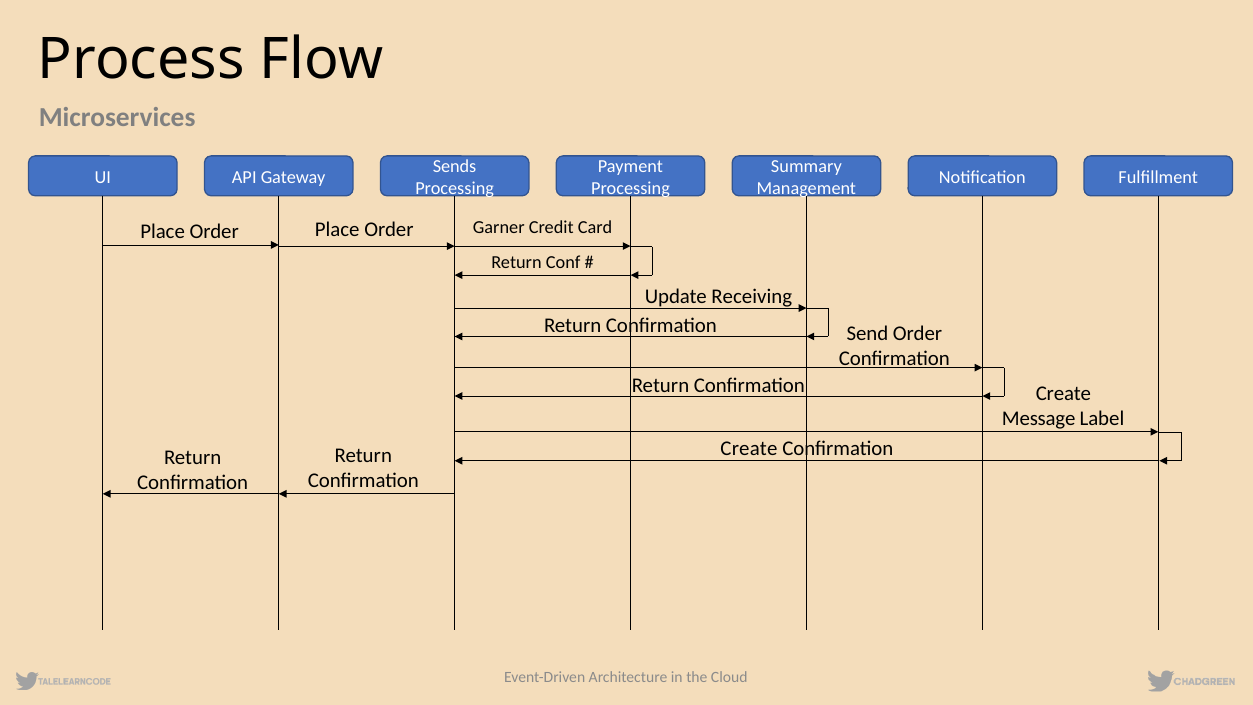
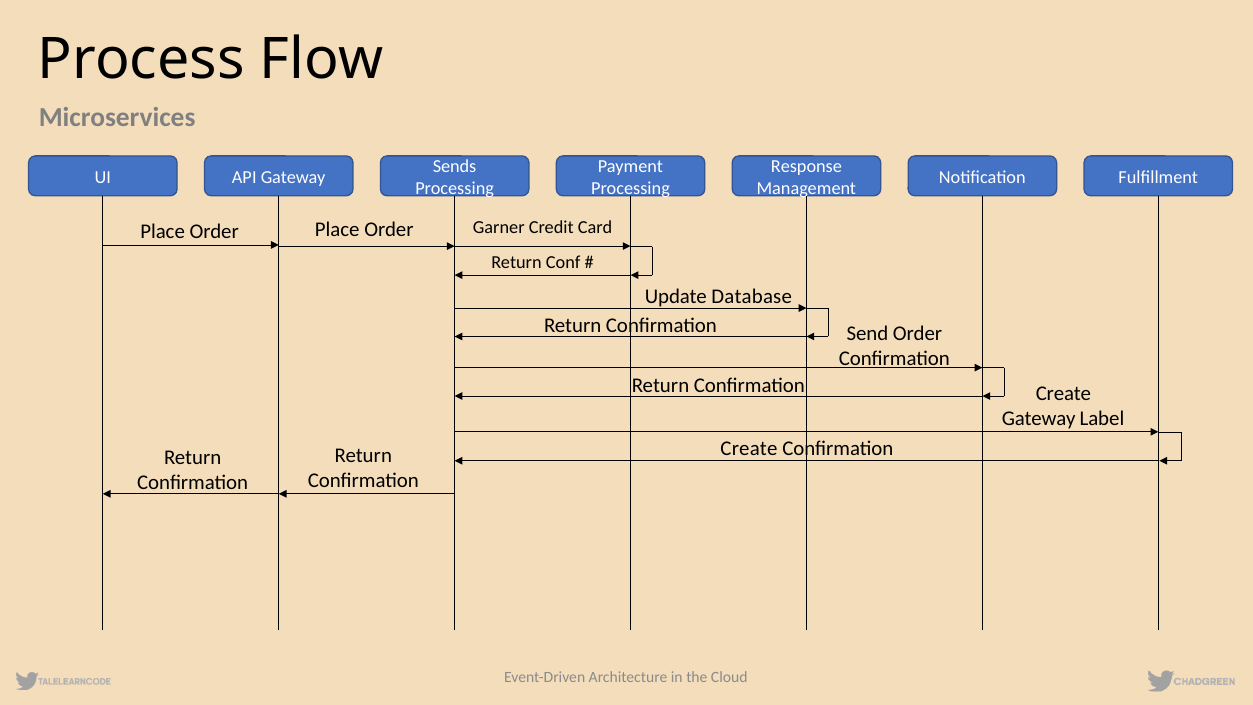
Summary: Summary -> Response (806, 166)
Receiving: Receiving -> Database (752, 297)
Message: Message -> Gateway (1039, 418)
